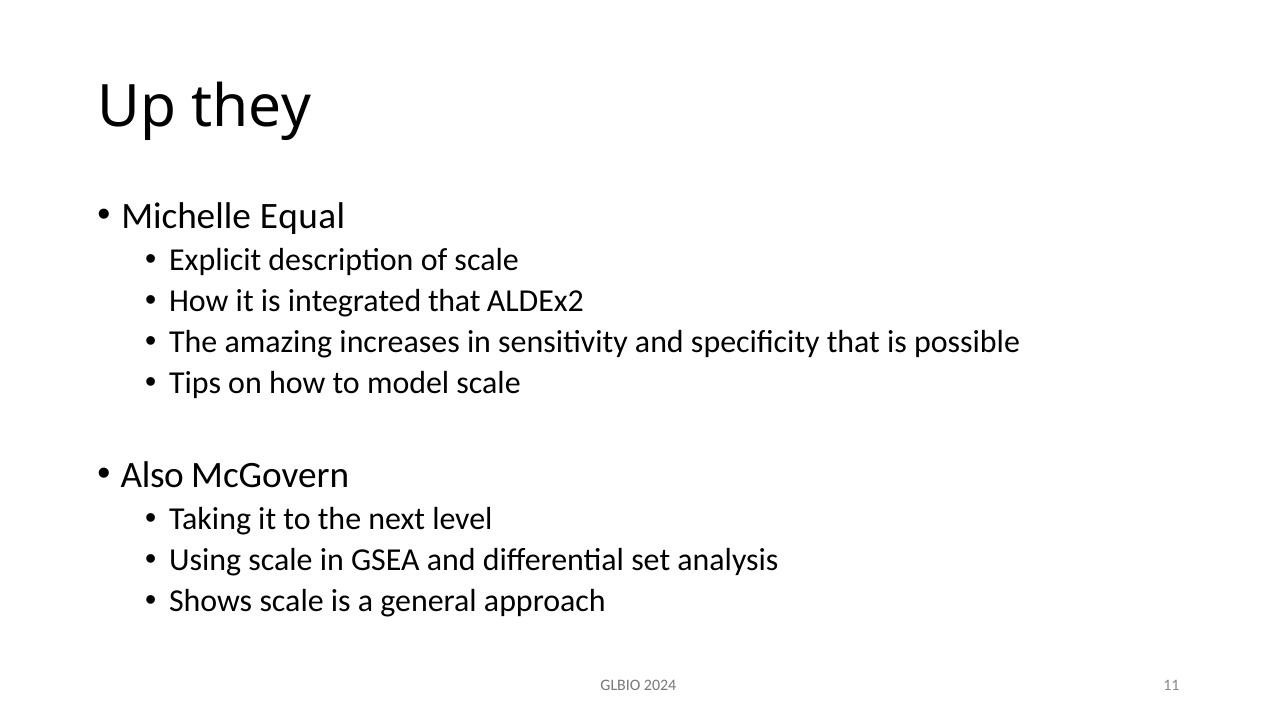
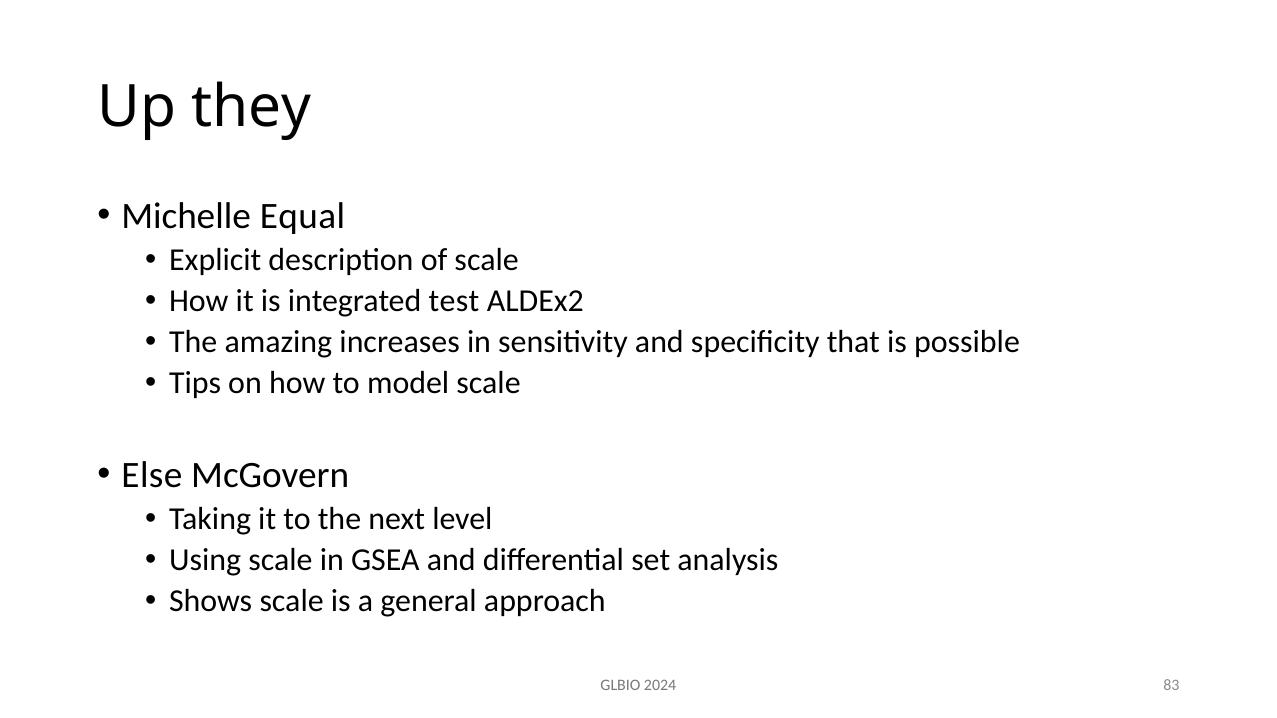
integrated that: that -> test (454, 301)
Also: Also -> Else (152, 475)
11: 11 -> 83 (1172, 686)
